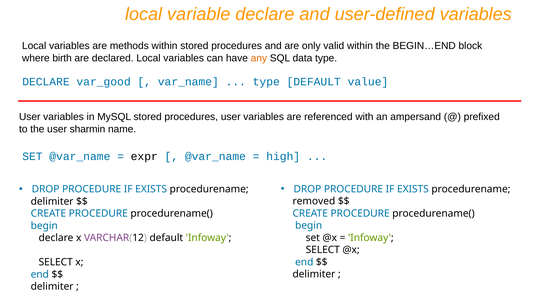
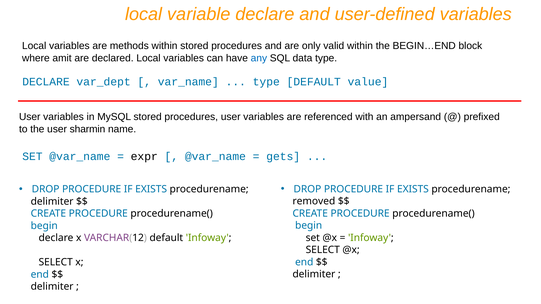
birth: birth -> amit (62, 58)
any colour: orange -> blue (259, 58)
var_good: var_good -> var_dept (104, 82)
high: high -> gets (283, 157)
